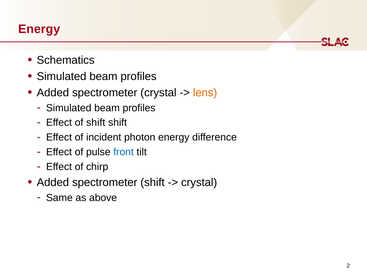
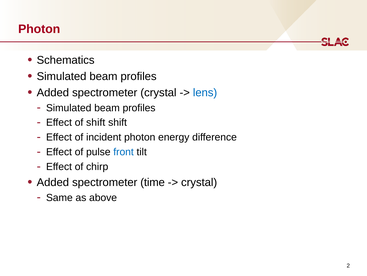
Energy: Energy -> Photon (39, 29)
lens colour: orange -> blue (205, 92)
spectrometer shift: shift -> time (153, 182)
